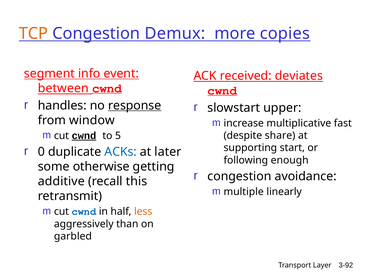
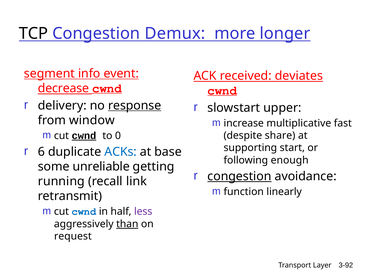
TCP colour: orange -> black (34, 33)
copies: copies -> longer (285, 33)
between: between -> decrease (63, 88)
handles: handles -> delivery (62, 105)
5: 5 -> 0 (118, 136)
0: 0 -> 6 (41, 152)
later: later -> base (168, 152)
otherwise: otherwise -> unreliable (101, 166)
congestion underline: none -> present (239, 176)
additive: additive -> running (61, 181)
this: this -> link (137, 181)
multiple: multiple -> function (244, 192)
less colour: orange -> purple (143, 211)
than underline: none -> present (127, 224)
garbled: garbled -> request (73, 236)
